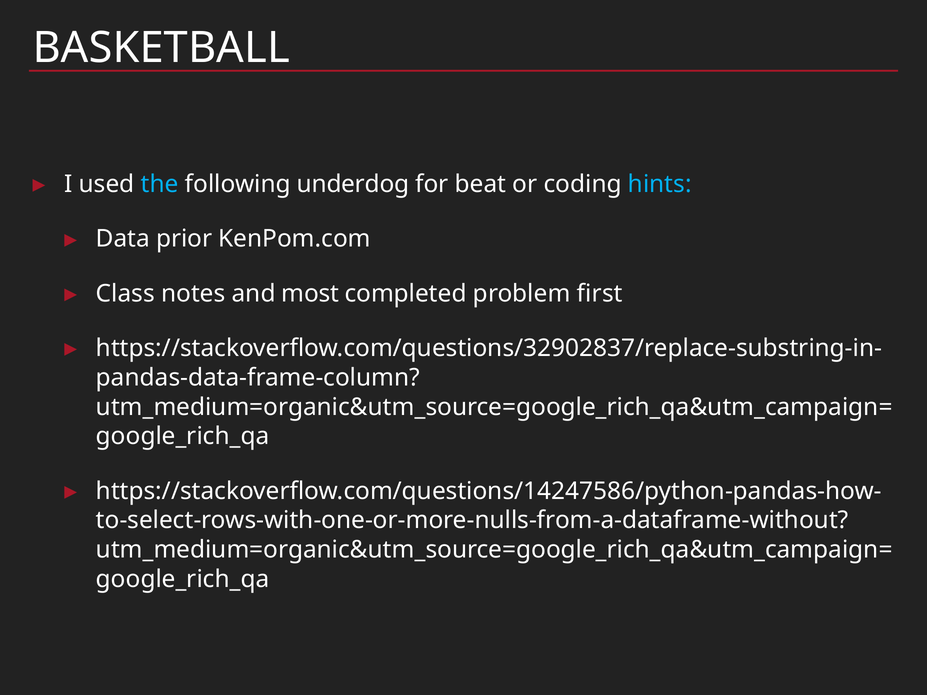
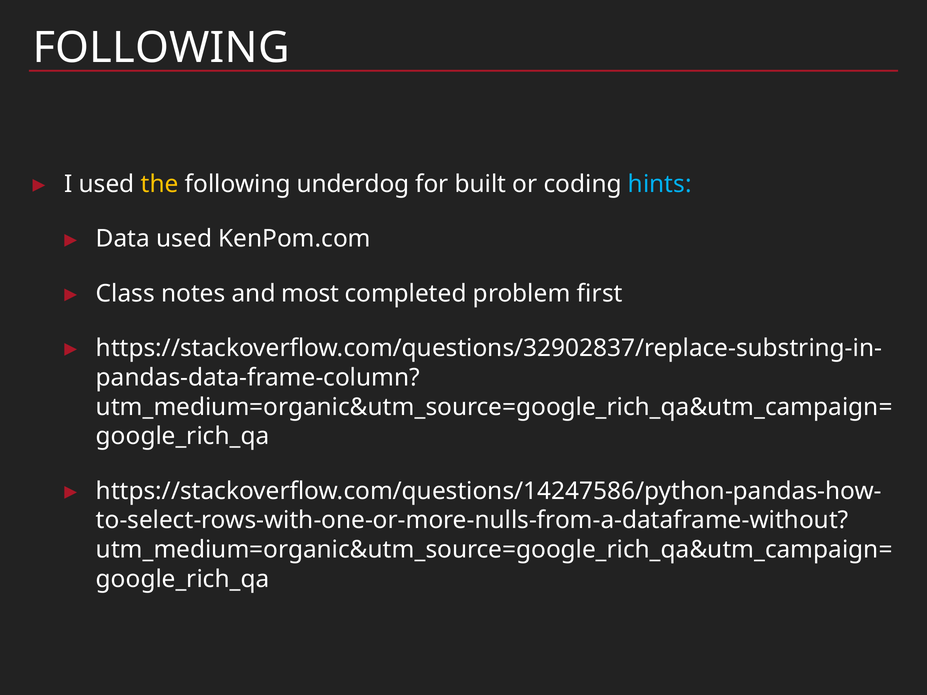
BASKETBALL: BASKETBALL -> FOLLOWING (161, 48)
the colour: light blue -> yellow (160, 184)
beat: beat -> built (480, 184)
Data prior: prior -> used (184, 239)
